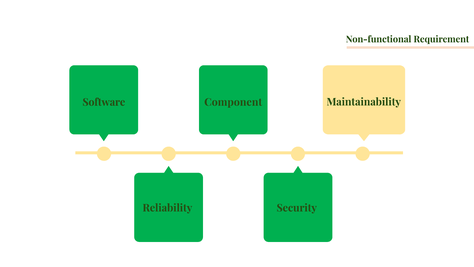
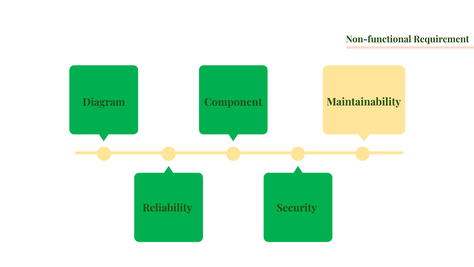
Software: Software -> Diagram (104, 102)
